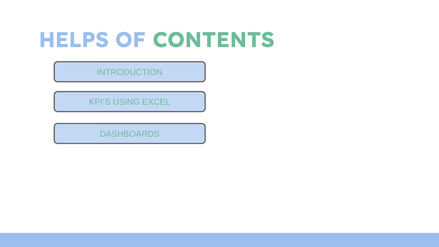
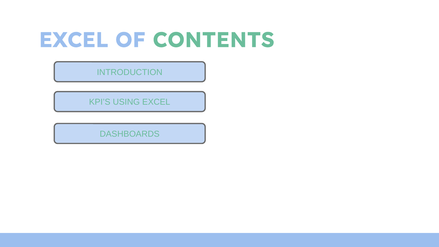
HELPS: HELPS -> EXCEL (74, 40)
